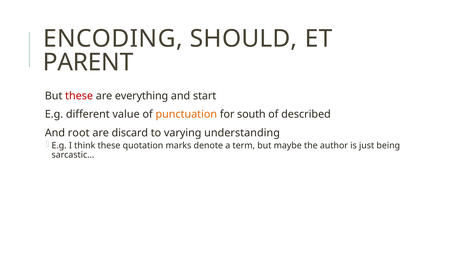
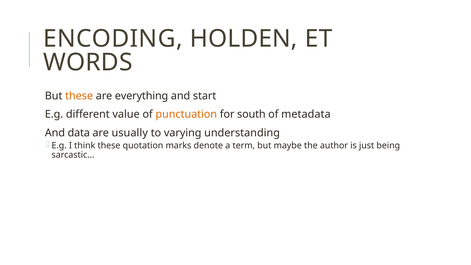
SHOULD: SHOULD -> HOLDEN (244, 39)
PARENT: PARENT -> WORDS (88, 62)
these colour: red -> orange (79, 96)
described: described -> metadata (306, 114)
root: root -> data (79, 133)
discard: discard -> usually (130, 133)
